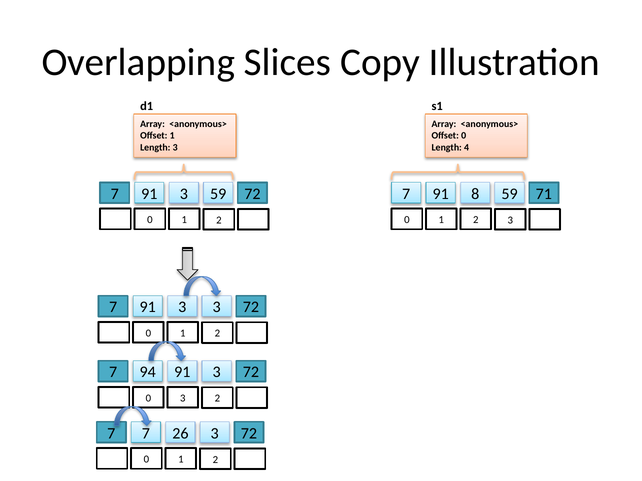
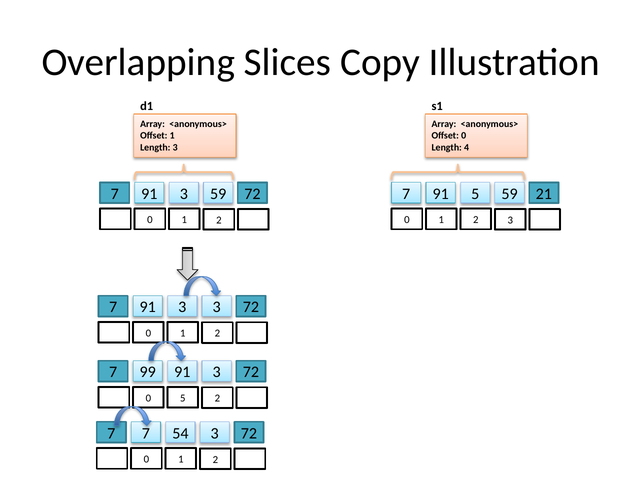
91 8: 8 -> 5 (475, 194)
71: 71 -> 21 (544, 194)
94: 94 -> 99 (148, 373)
0 3: 3 -> 5 (183, 398)
26: 26 -> 54 (180, 434)
